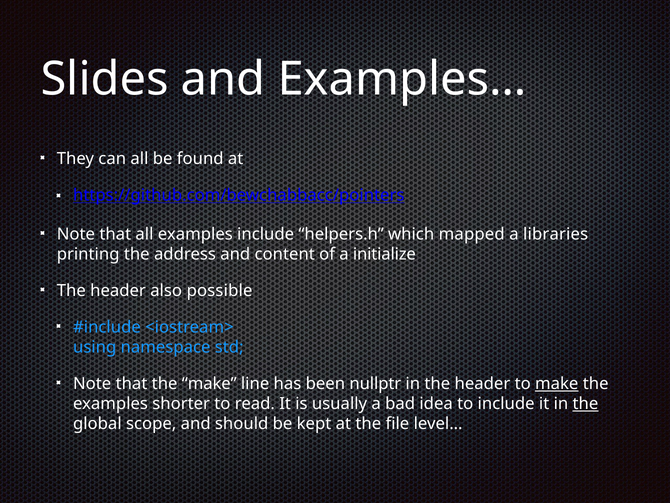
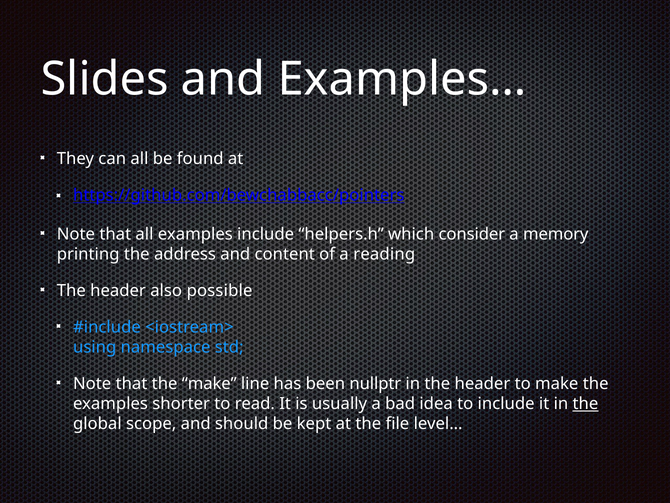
mapped: mapped -> consider (472, 234)
libraries: libraries -> memory (556, 234)
initialize: initialize -> reading (384, 254)
make underline: present -> none (557, 383)
